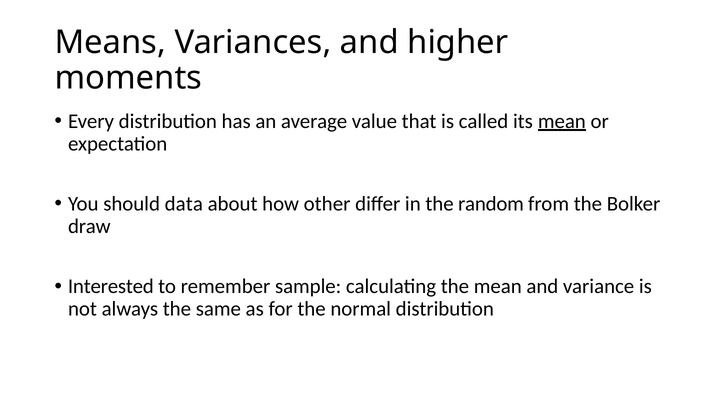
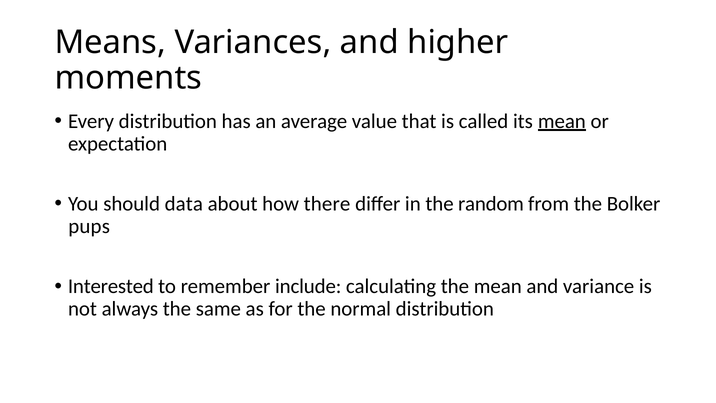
other: other -> there (327, 204)
draw: draw -> pups (89, 226)
sample: sample -> include (308, 286)
